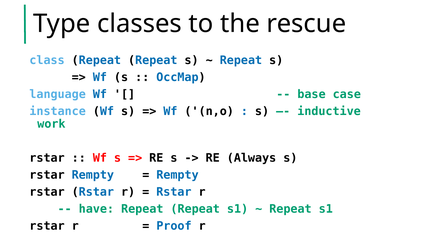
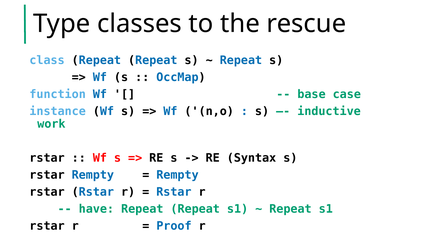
language: language -> function (58, 94)
Always: Always -> Syntax (252, 158)
